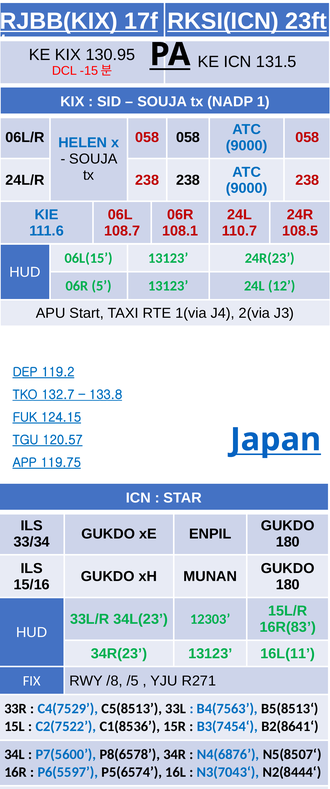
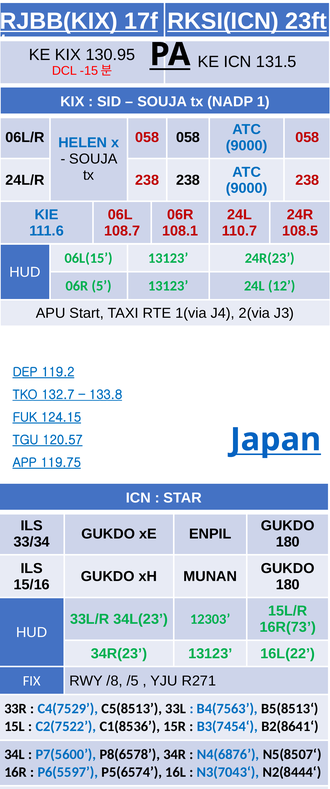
16R(83: 16R(83 -> 16R(73 (288, 628)
16L(11: 16L(11 -> 16L(22 (288, 654)
